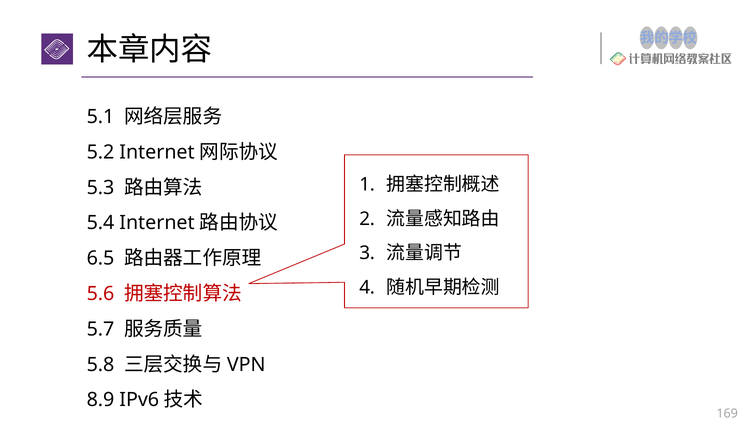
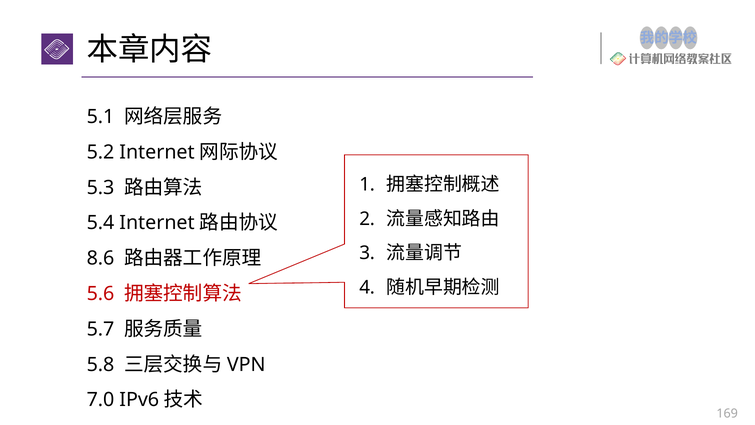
6.5: 6.5 -> 8.6 (100, 258)
8.9: 8.9 -> 7.0 (100, 400)
